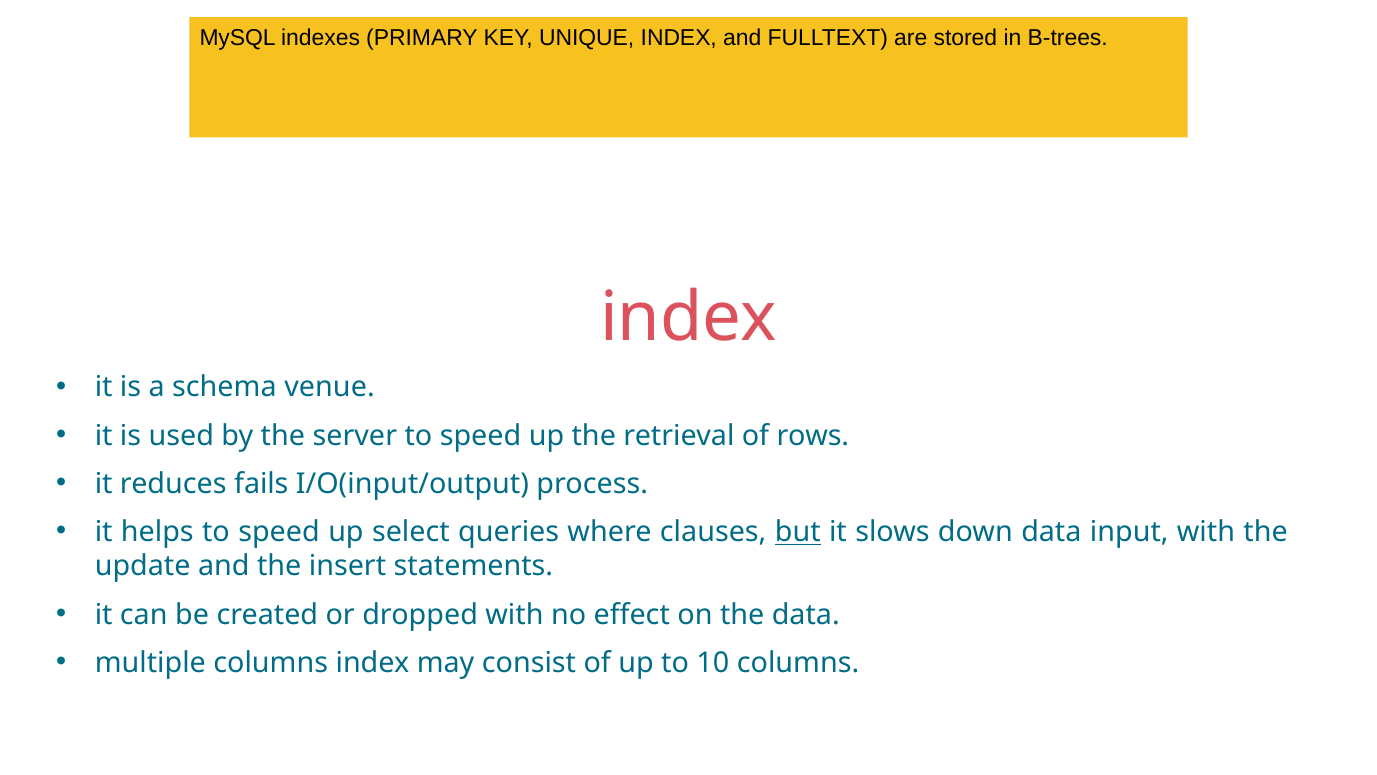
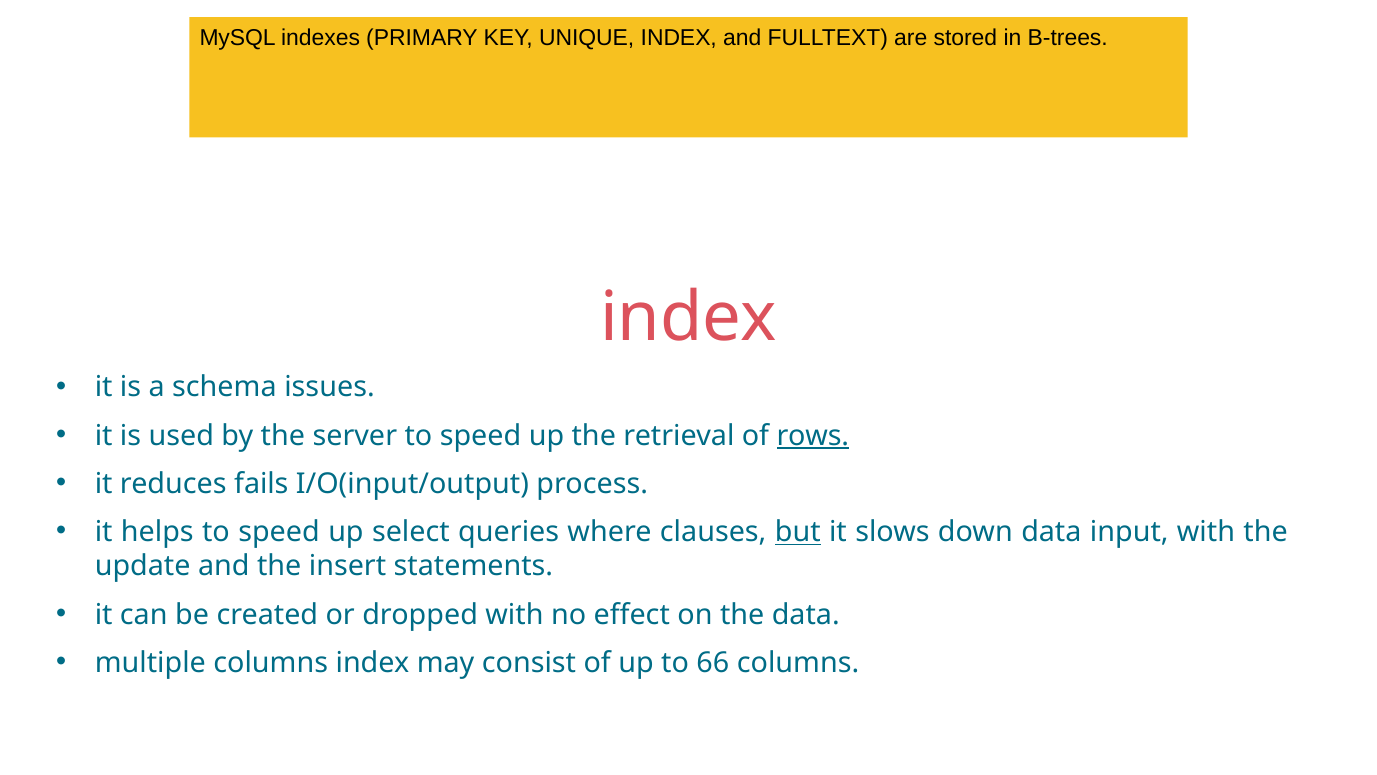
venue: venue -> issues (330, 387)
rows underline: none -> present (813, 435)
10: 10 -> 66 (713, 663)
